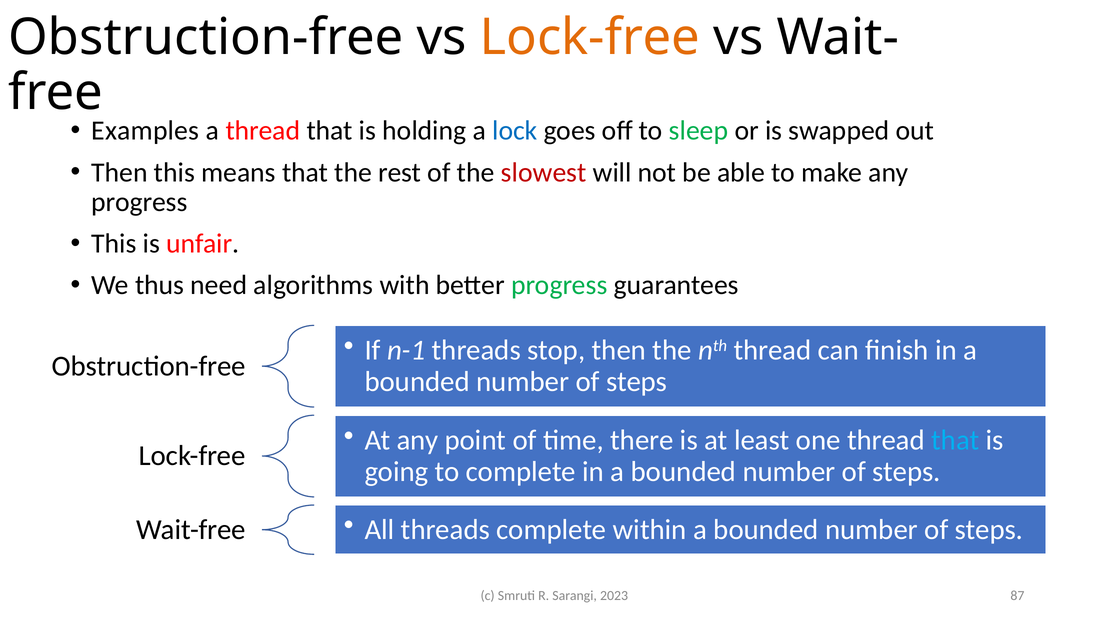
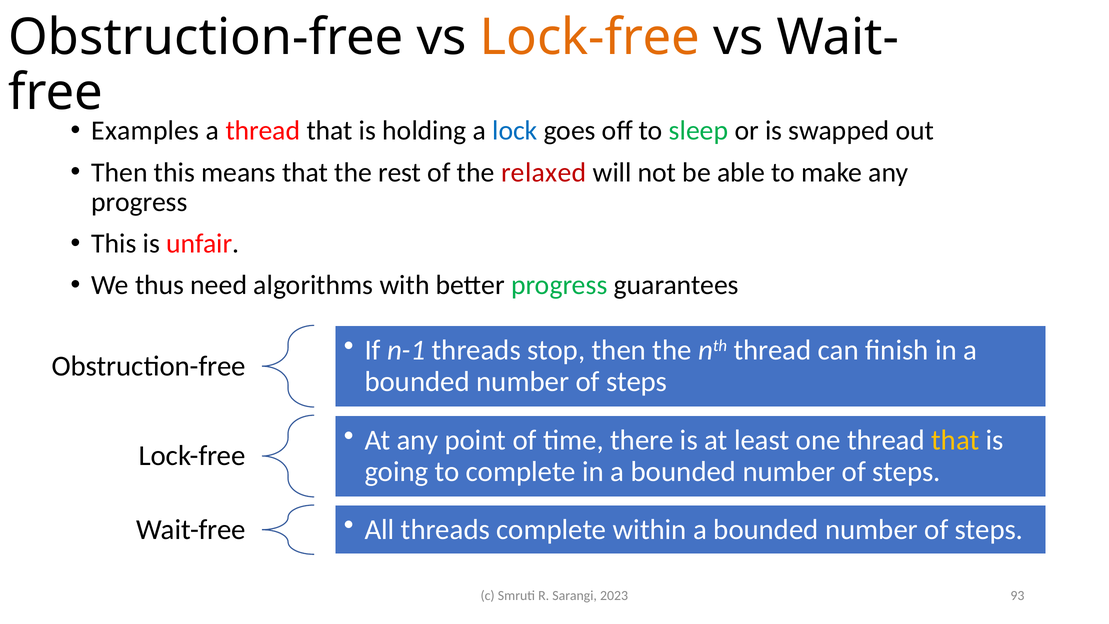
slowest: slowest -> relaxed (544, 172)
that colour: light blue -> yellow (955, 440)
87: 87 -> 93 (1017, 596)
